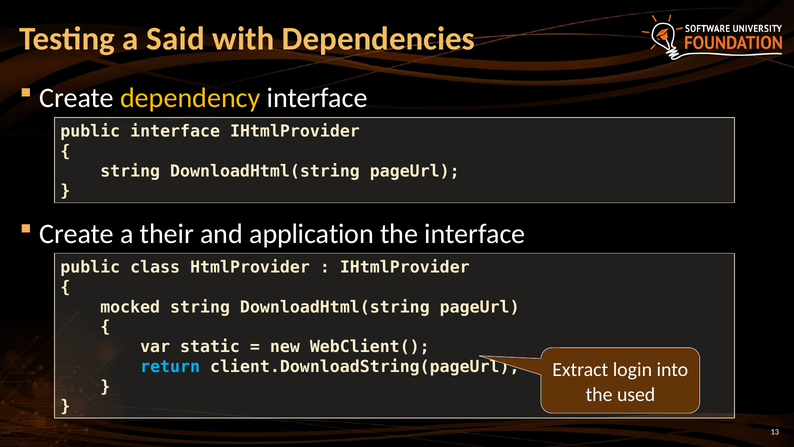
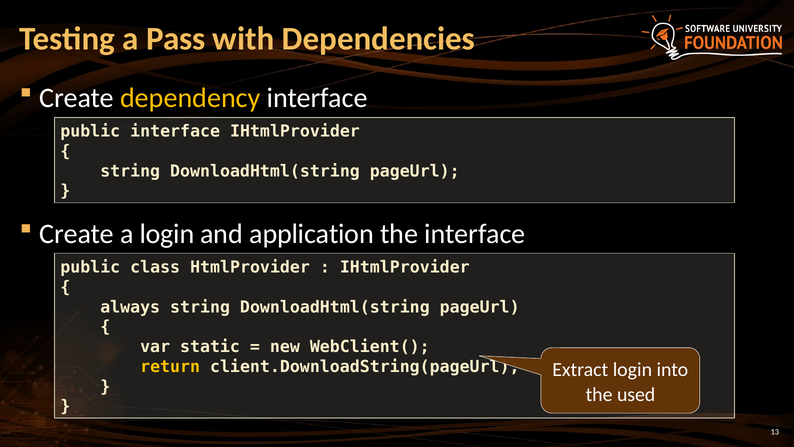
Said: Said -> Pass (176, 39)
a their: their -> login (167, 234)
mocked: mocked -> always (130, 307)
return colour: light blue -> yellow (170, 366)
